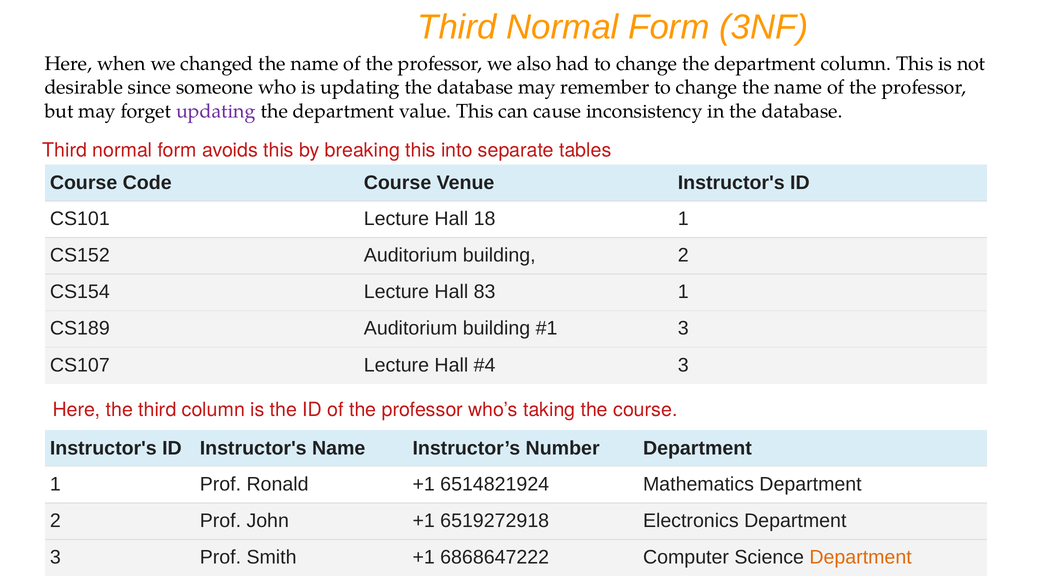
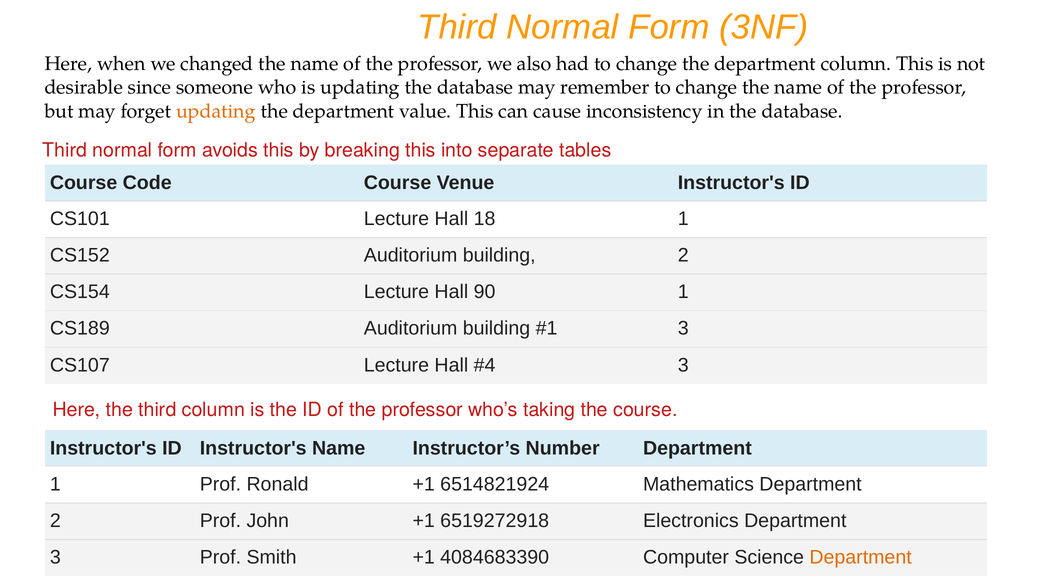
updating colour: purple -> orange (216, 111)
83: 83 -> 90 (485, 292)
6868647222: 6868647222 -> 4084683390 (495, 557)
